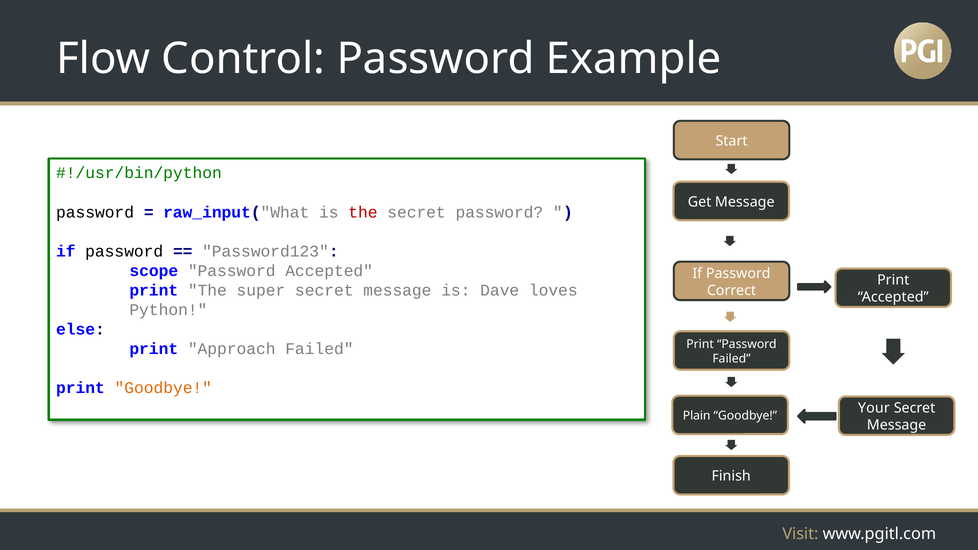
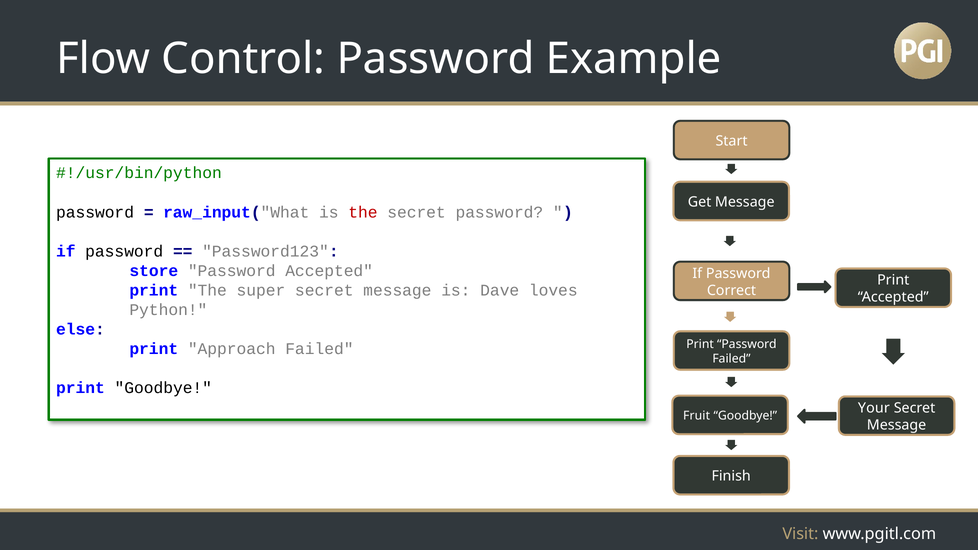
scope: scope -> store (154, 271)
Goodbye colour: orange -> black (163, 388)
Plain: Plain -> Fruit (697, 416)
